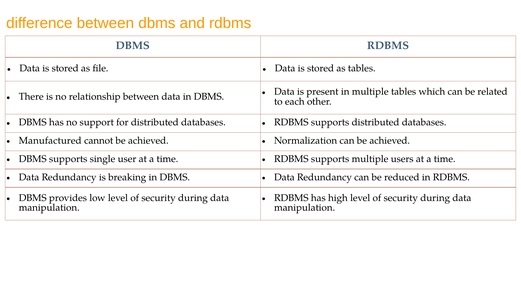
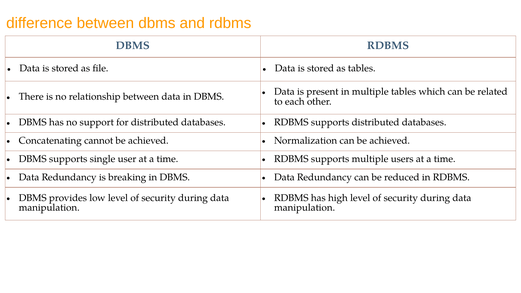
Manufactured: Manufactured -> Concatenating (50, 141)
